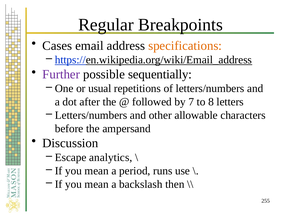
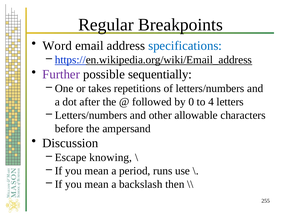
Cases: Cases -> Word (57, 46)
specifications colour: orange -> blue (185, 46)
usual: usual -> takes (100, 89)
7: 7 -> 0 (191, 102)
8: 8 -> 4 (211, 102)
analytics: analytics -> knowing (111, 158)
